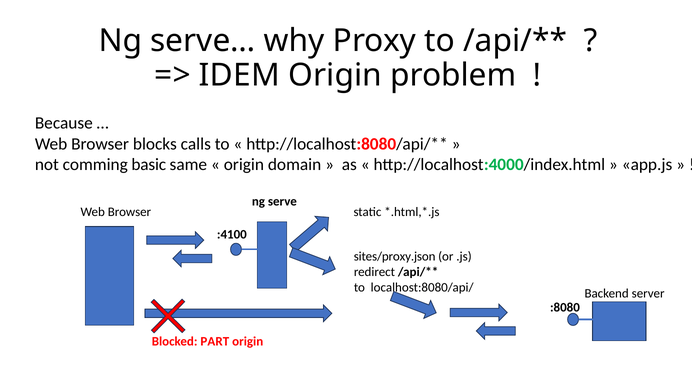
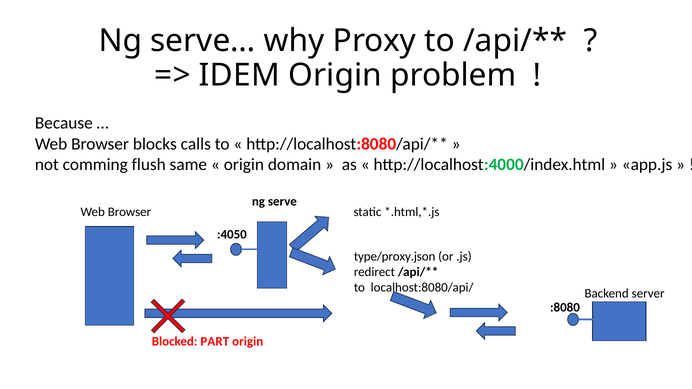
basic: basic -> flush (149, 165)
:4100: :4100 -> :4050 (232, 235)
sites/proxy.json: sites/proxy.json -> type/proxy.json (395, 257)
